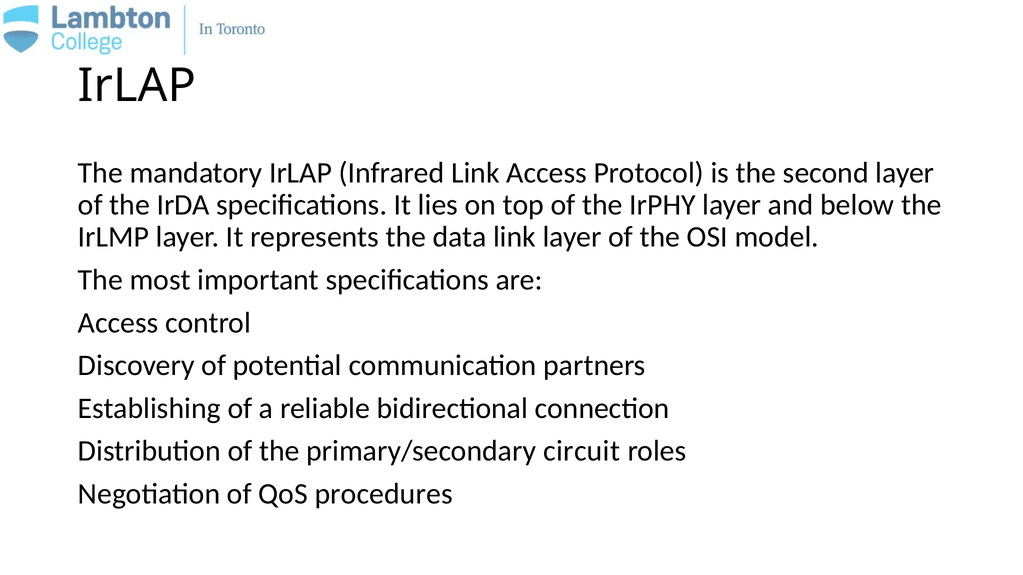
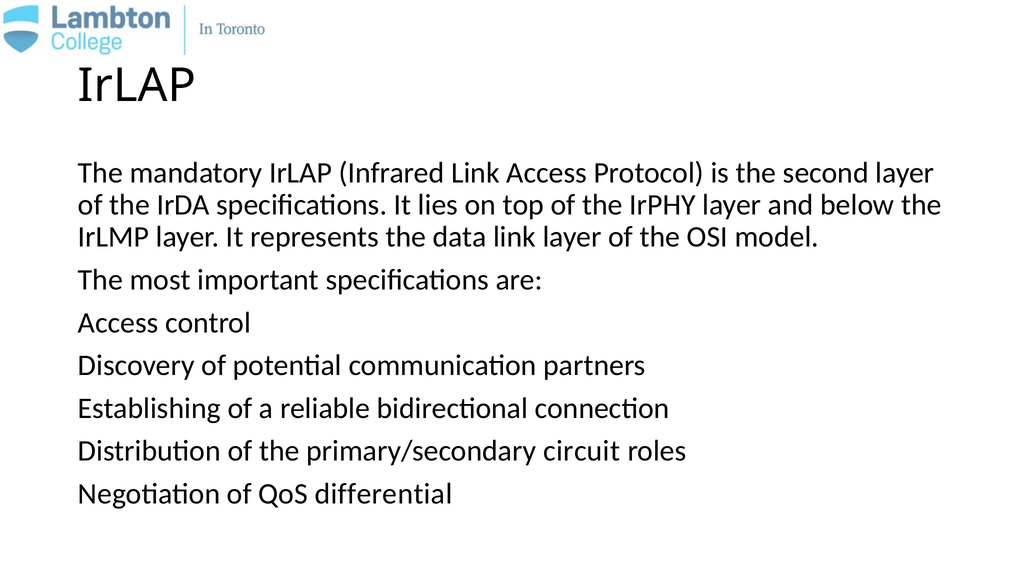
procedures: procedures -> differential (384, 494)
